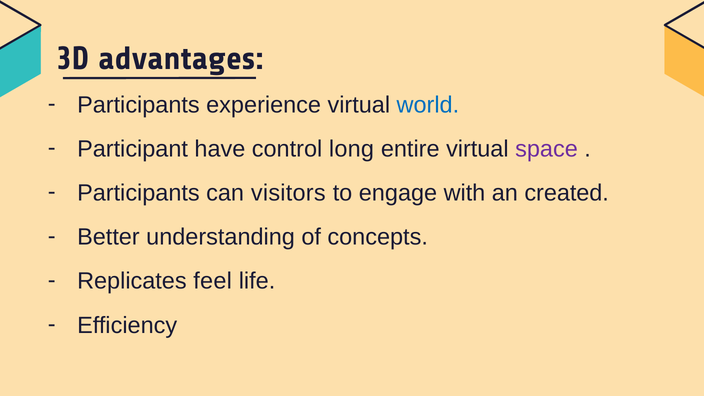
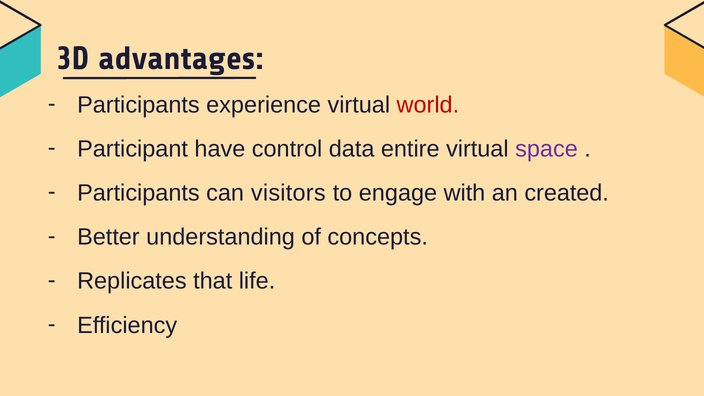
world colour: blue -> red (428, 105)
long: long -> data (352, 149)
feel: feel -> that (213, 281)
